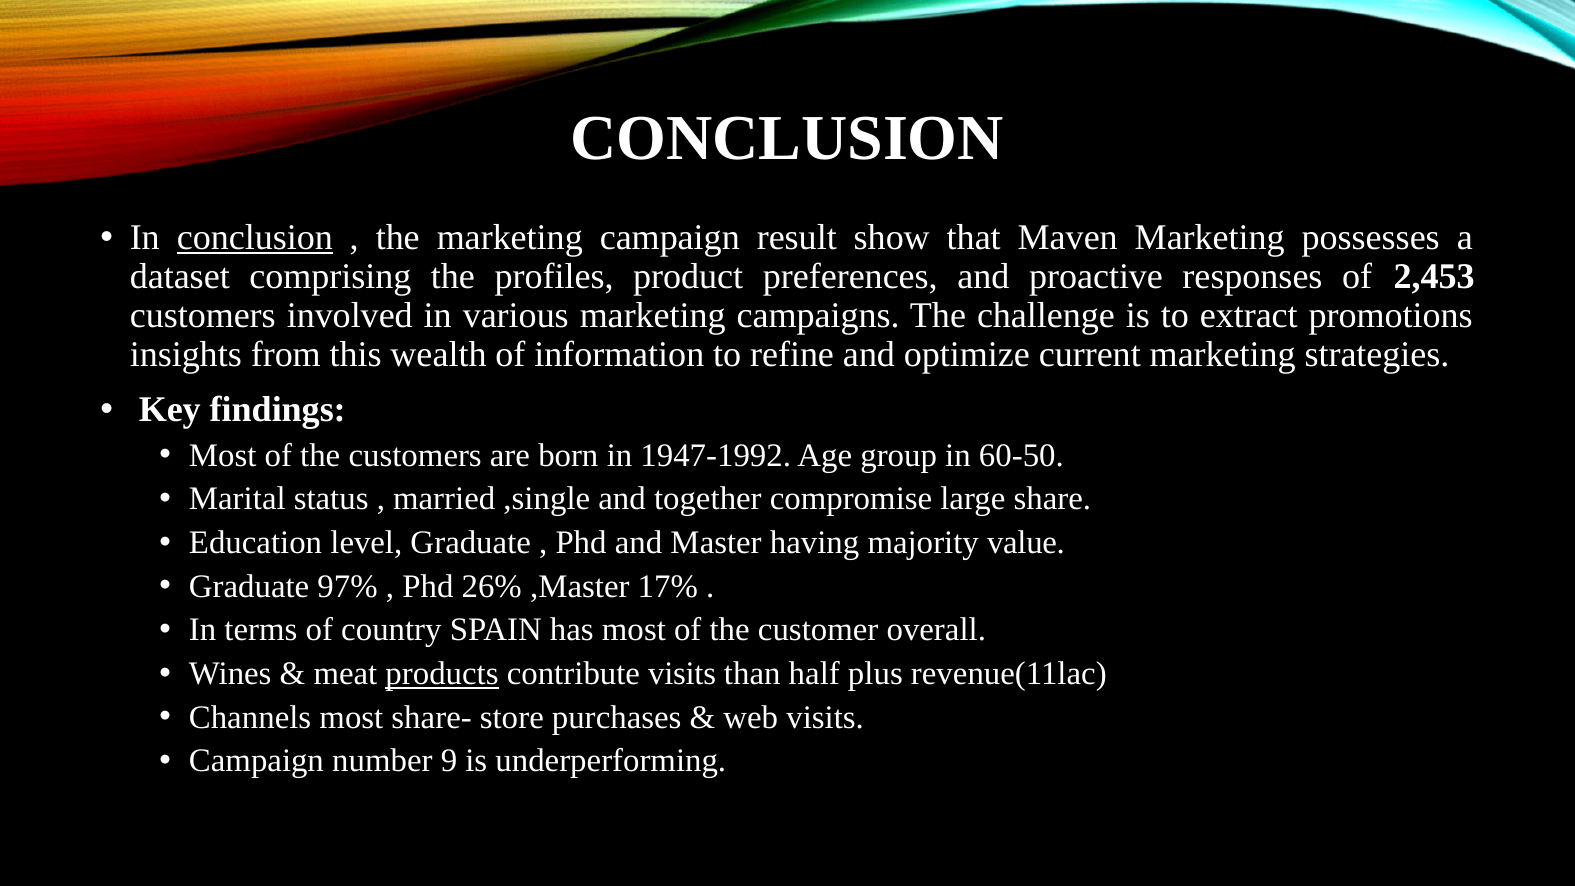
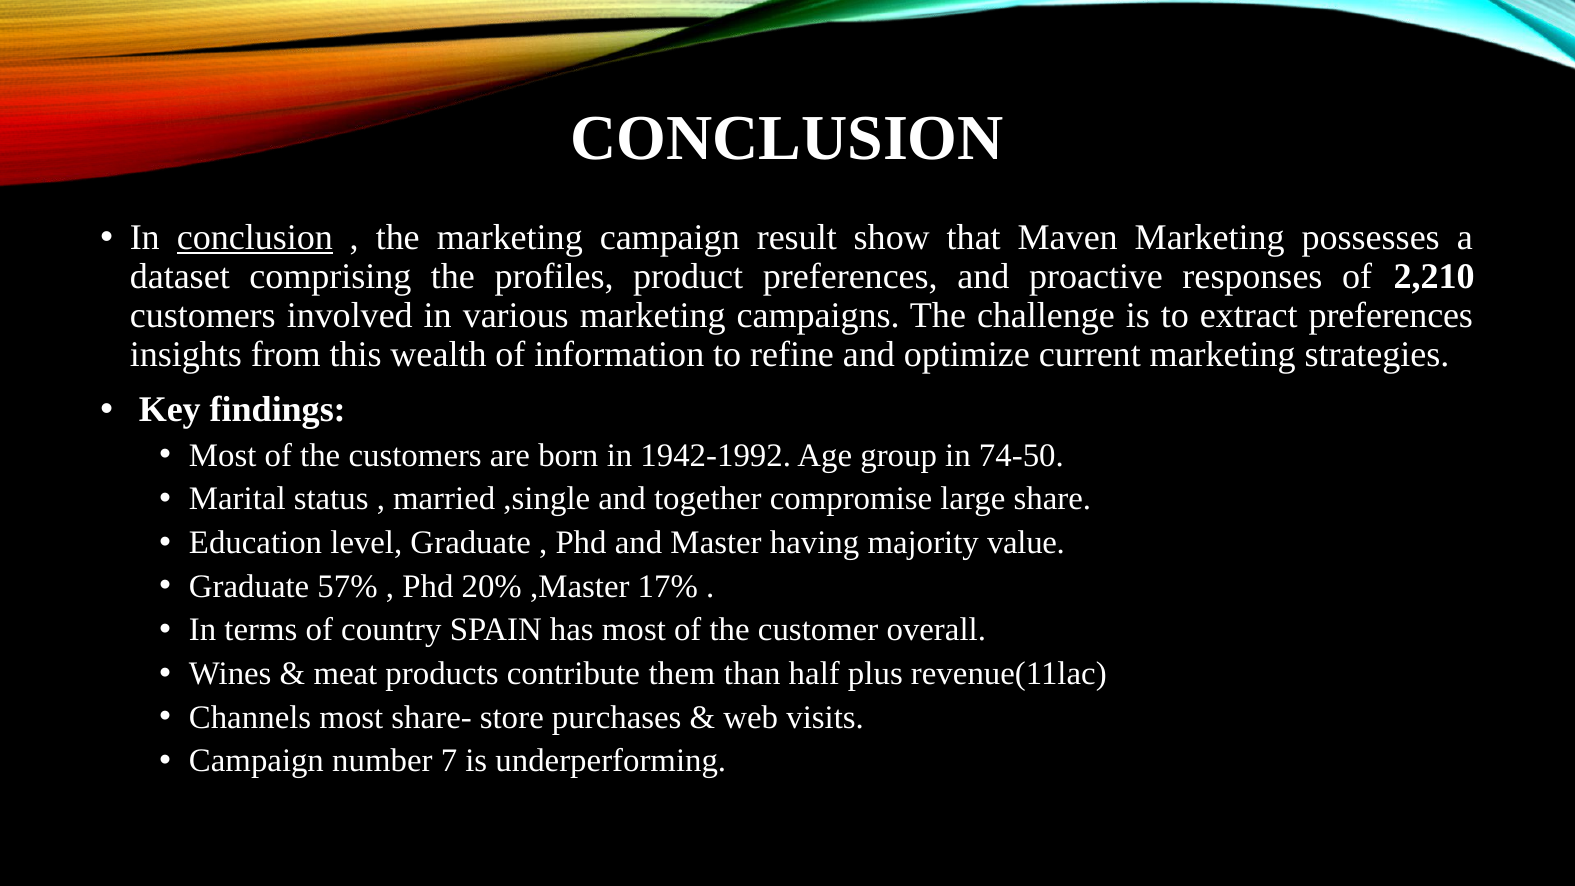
2,453: 2,453 -> 2,210 (1434, 277)
extract promotions: promotions -> preferences (1391, 316)
1947-1992: 1947-1992 -> 1942-1992 (716, 455)
60-50: 60-50 -> 74-50 (1021, 455)
97%: 97% -> 57% (348, 586)
26%: 26% -> 20% (492, 586)
products underline: present -> none (442, 674)
contribute visits: visits -> them (682, 674)
9: 9 -> 7 (449, 761)
